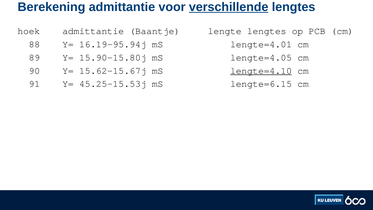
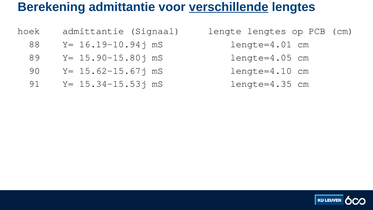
Baantje: Baantje -> Signaal (155, 31)
16.19-95.94j: 16.19-95.94j -> 16.19-10.94j (113, 44)
lengte=4.10 underline: present -> none (261, 71)
45.25-15.53j: 45.25-15.53j -> 15.34-15.53j (113, 84)
lengte=6.15: lengte=6.15 -> lengte=4.35 (261, 84)
